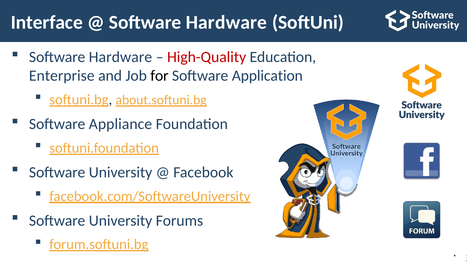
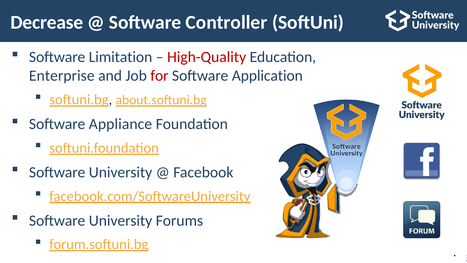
Interface: Interface -> Decrease (47, 22)
Hardware: Hardware -> Controller (227, 22)
Hardware: Hardware -> Limitation (121, 57)
for colour: black -> red (159, 76)
